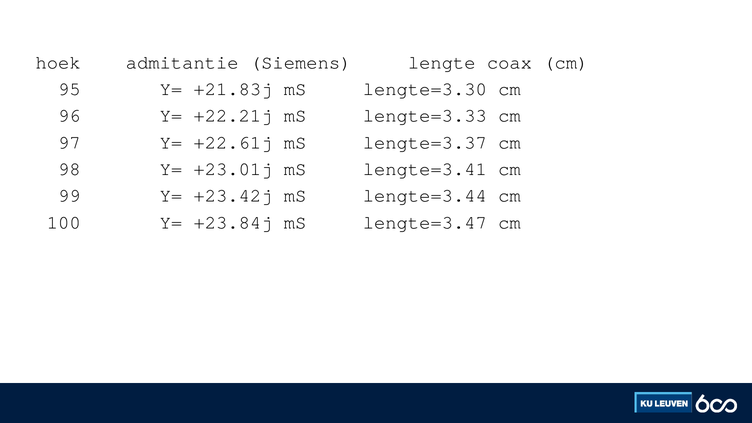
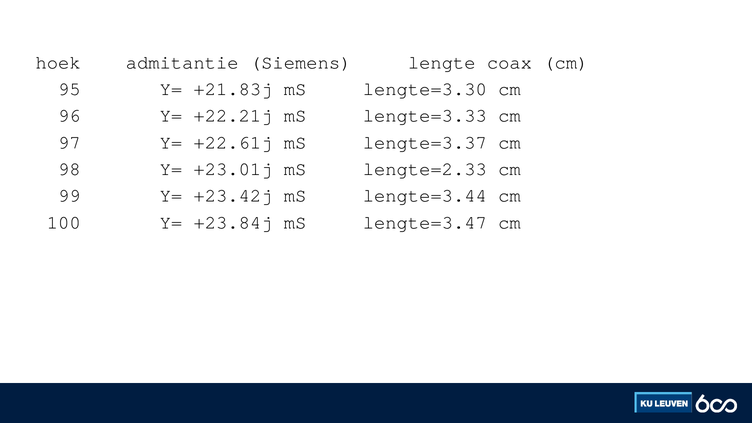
lengte=3.41: lengte=3.41 -> lengte=2.33 (425, 169)
